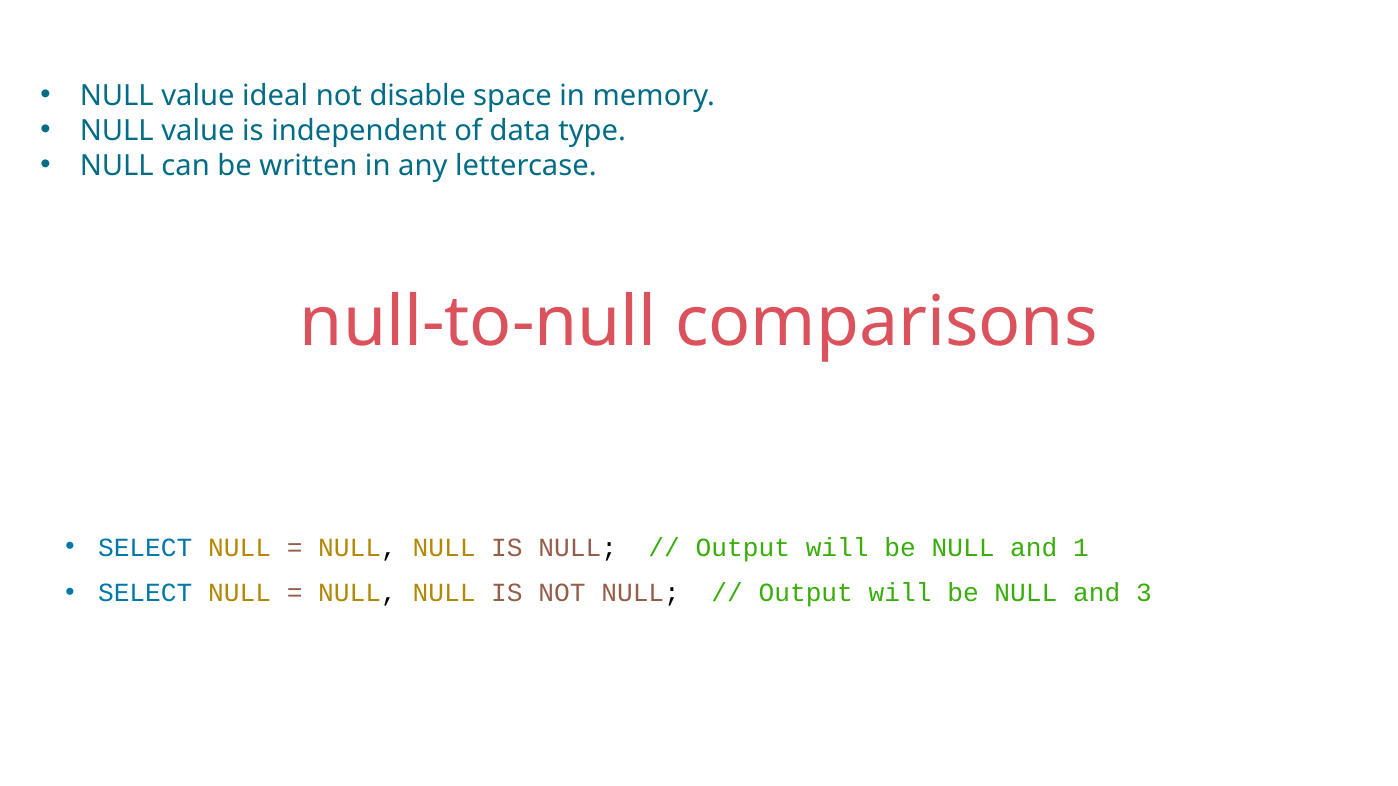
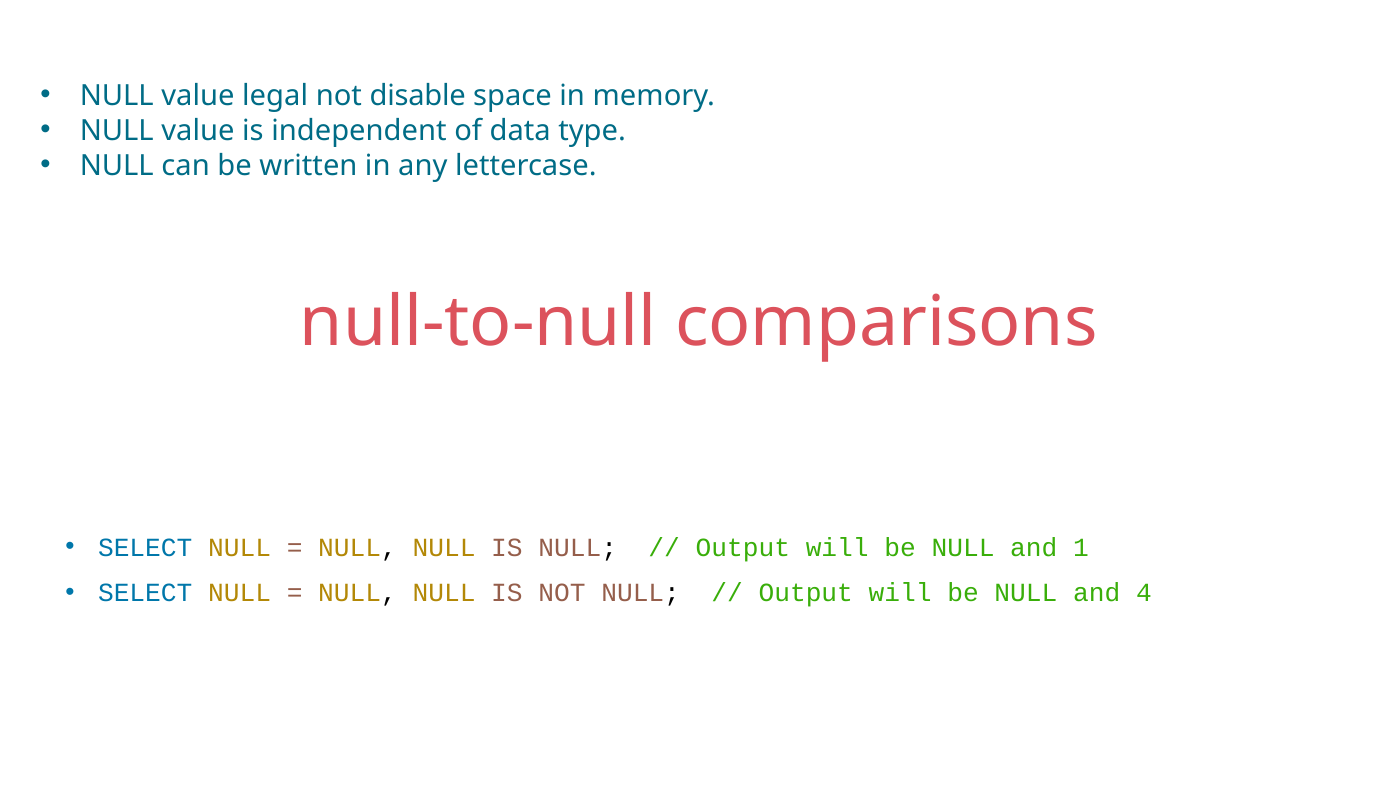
ideal: ideal -> legal (275, 96)
3: 3 -> 4 (1144, 593)
